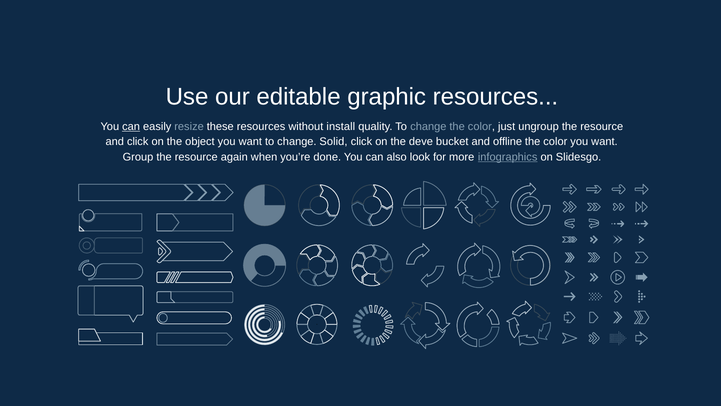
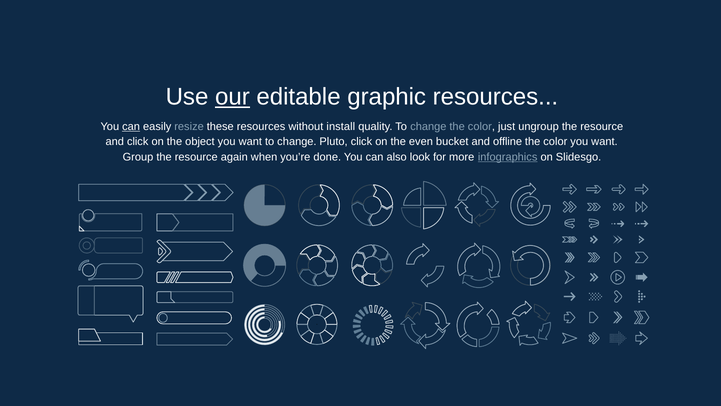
our underline: none -> present (232, 97)
Solid: Solid -> Pluto (334, 142)
deve: deve -> even (421, 142)
